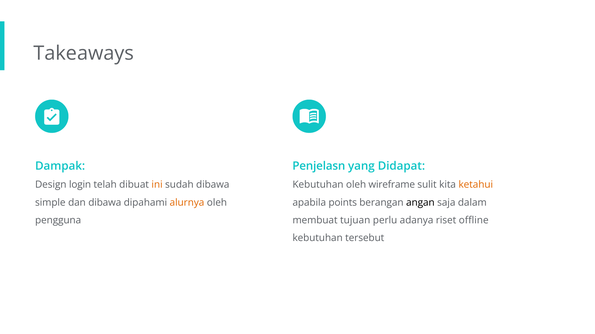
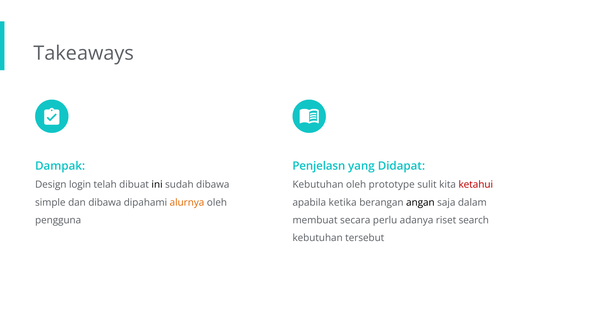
ini colour: orange -> black (157, 185)
wireframe: wireframe -> prototype (392, 185)
ketahui colour: orange -> red (476, 185)
points: points -> ketika (343, 203)
tujuan: tujuan -> secara (355, 221)
offline: offline -> search (474, 221)
